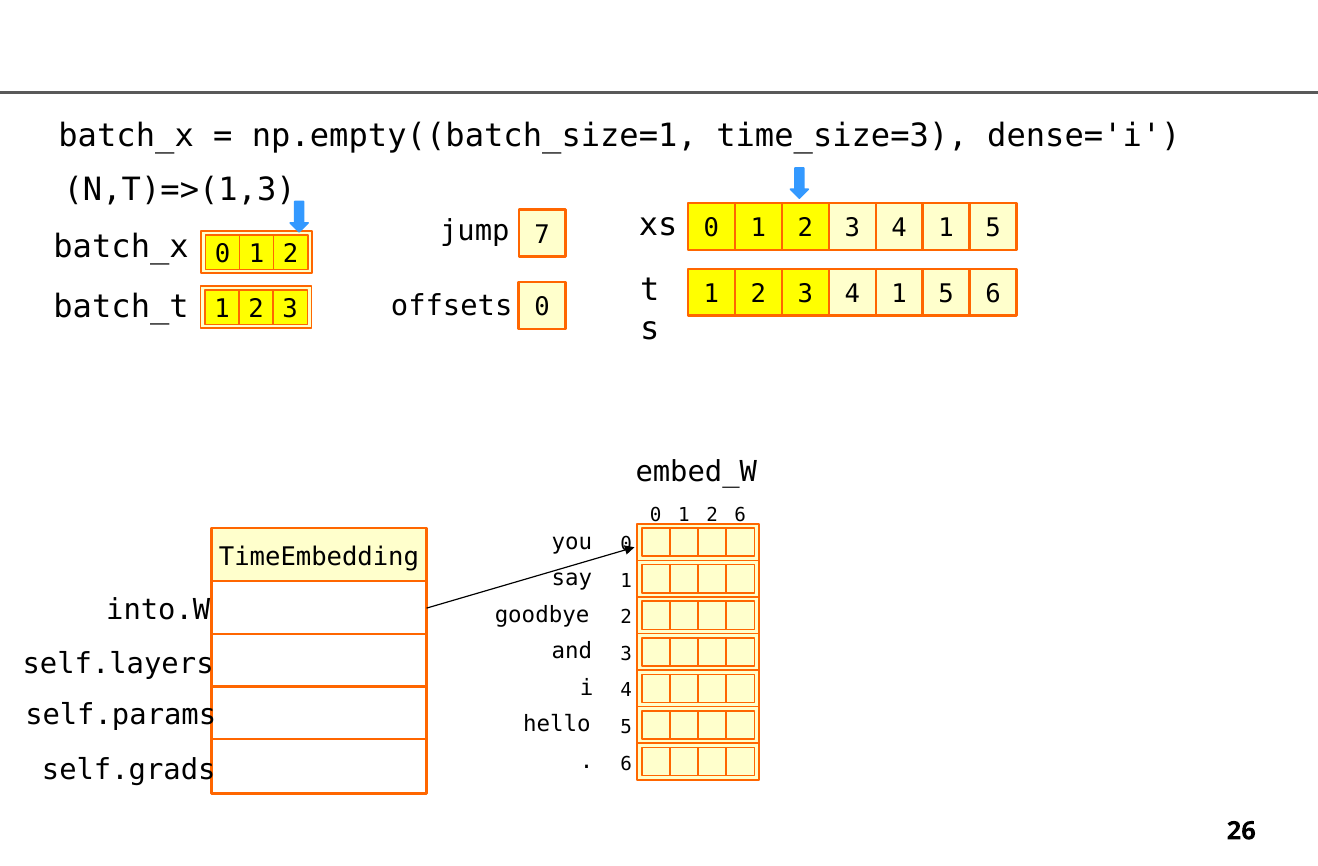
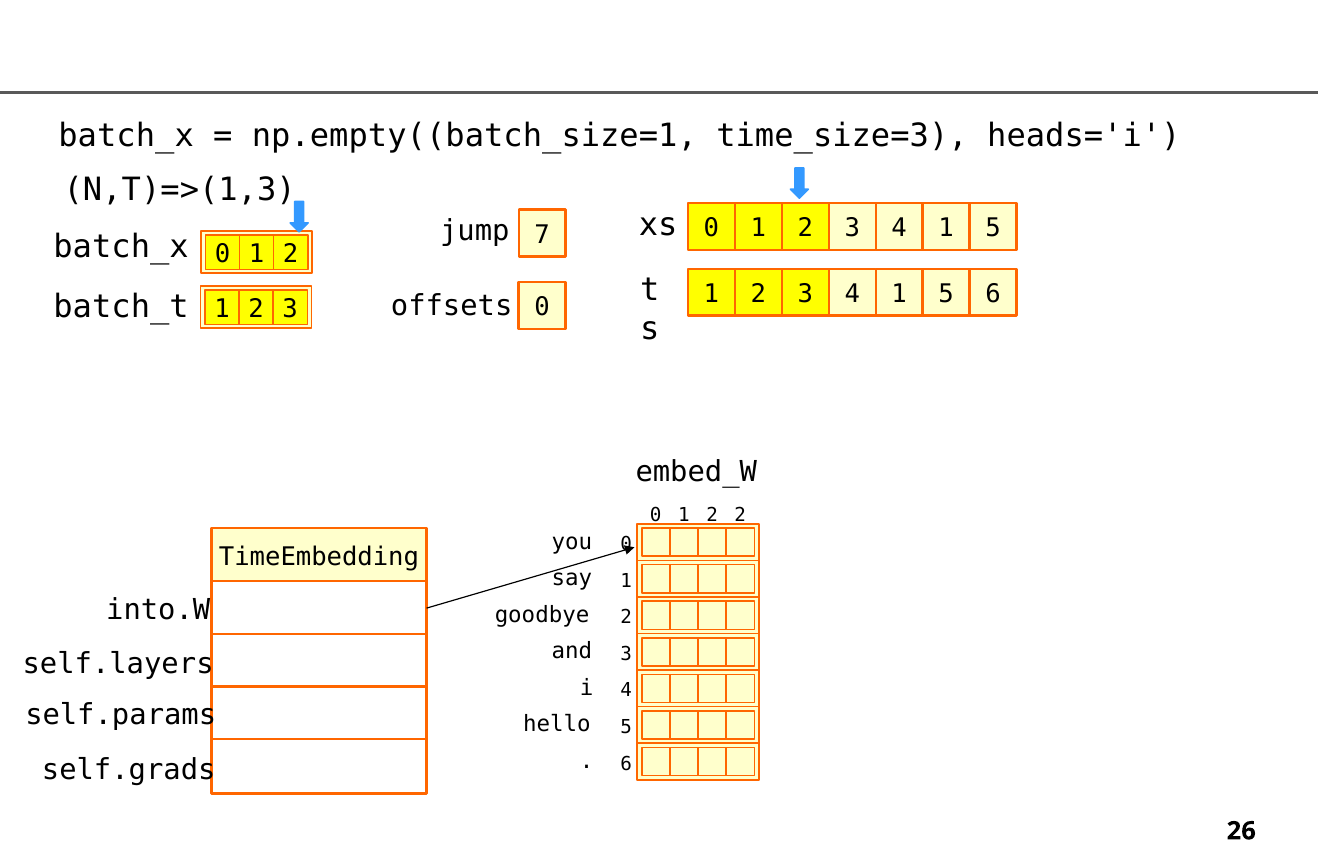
dense='i: dense='i -> heads='i (1084, 135)
2 6: 6 -> 2 (740, 514)
